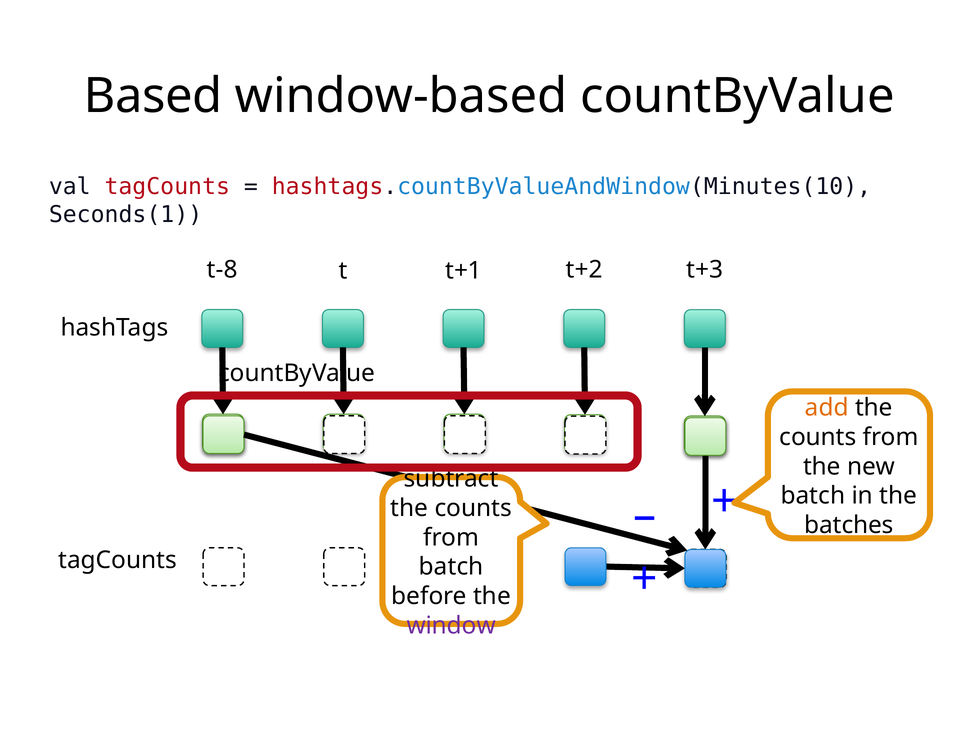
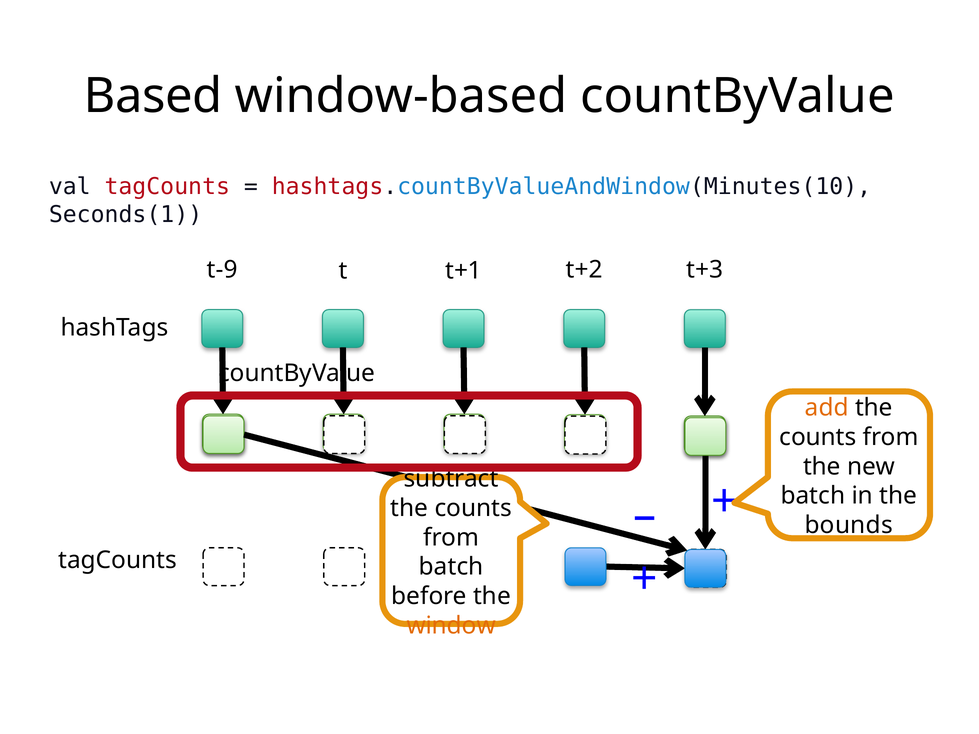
t-8: t-8 -> t-9 (222, 270)
batches: batches -> bounds (849, 525)
window colour: purple -> orange (451, 626)
